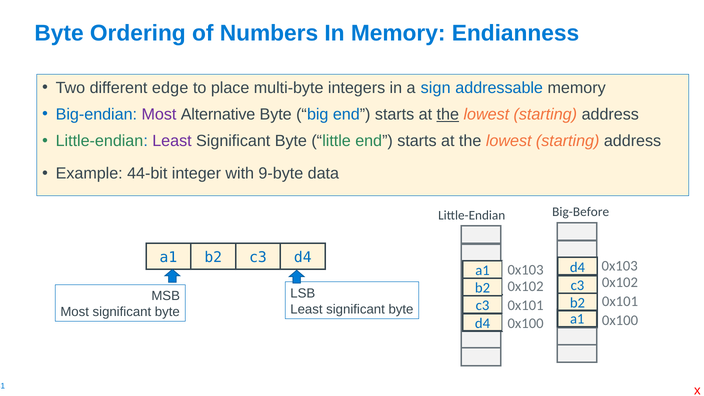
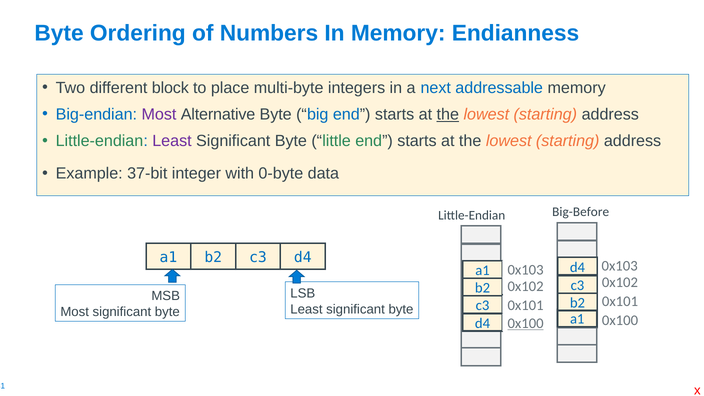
edge: edge -> block (170, 88)
sign: sign -> next (436, 88)
44-bit: 44-bit -> 37-bit (147, 174)
9-byte: 9-byte -> 0-byte (281, 174)
0x100 underline: none -> present (526, 323)
